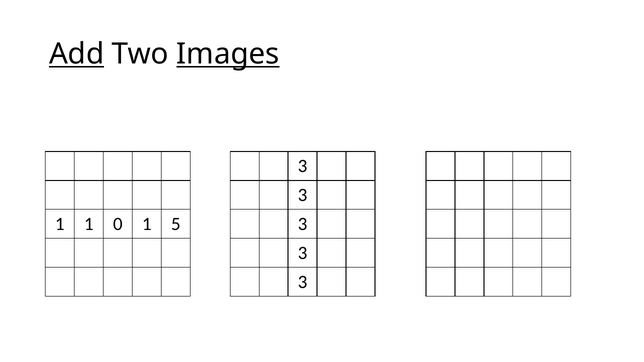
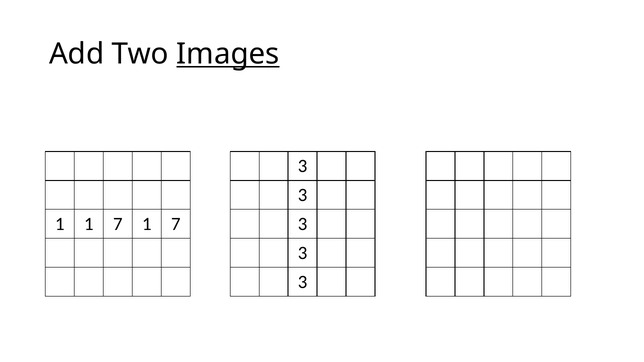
Add underline: present -> none (77, 54)
1 1 0: 0 -> 7 (118, 224)
5: 5 -> 7 (176, 224)
